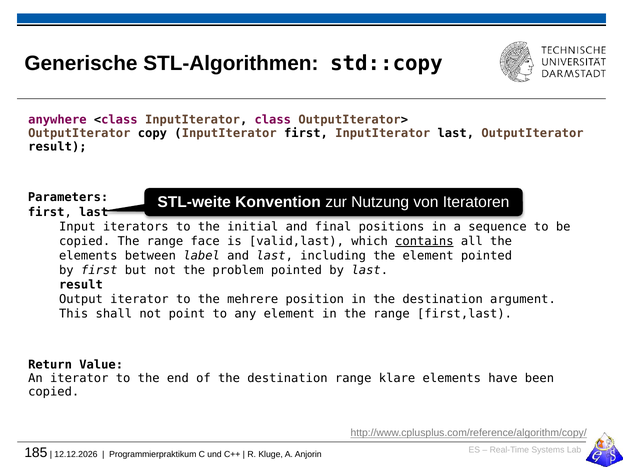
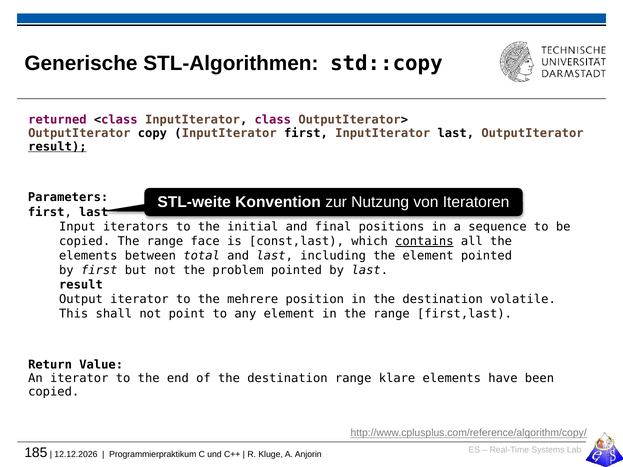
anywhere: anywhere -> returned (57, 120)
result underline: none -> present (57, 147)
valid,last: valid,last -> const,last (296, 241)
label: label -> total (202, 256)
argument: argument -> volatile (523, 300)
